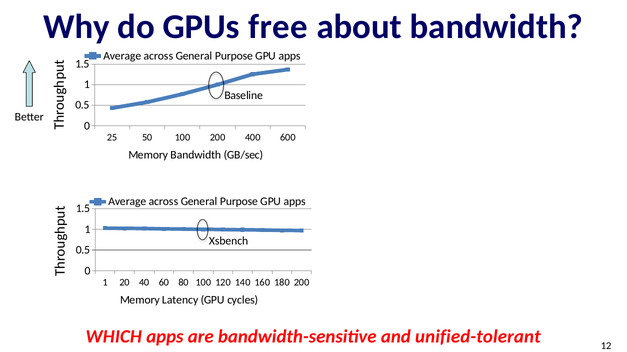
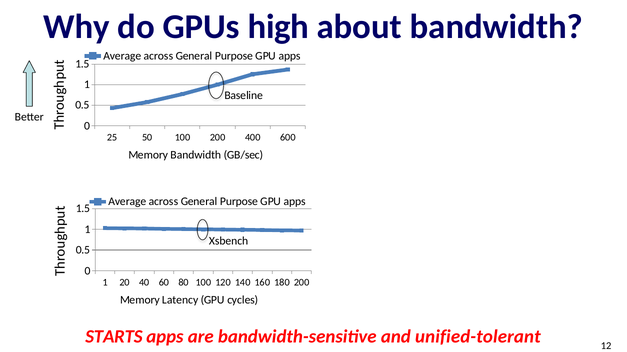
free: free -> high (278, 27)
WHICH: WHICH -> STARTS (114, 337)
